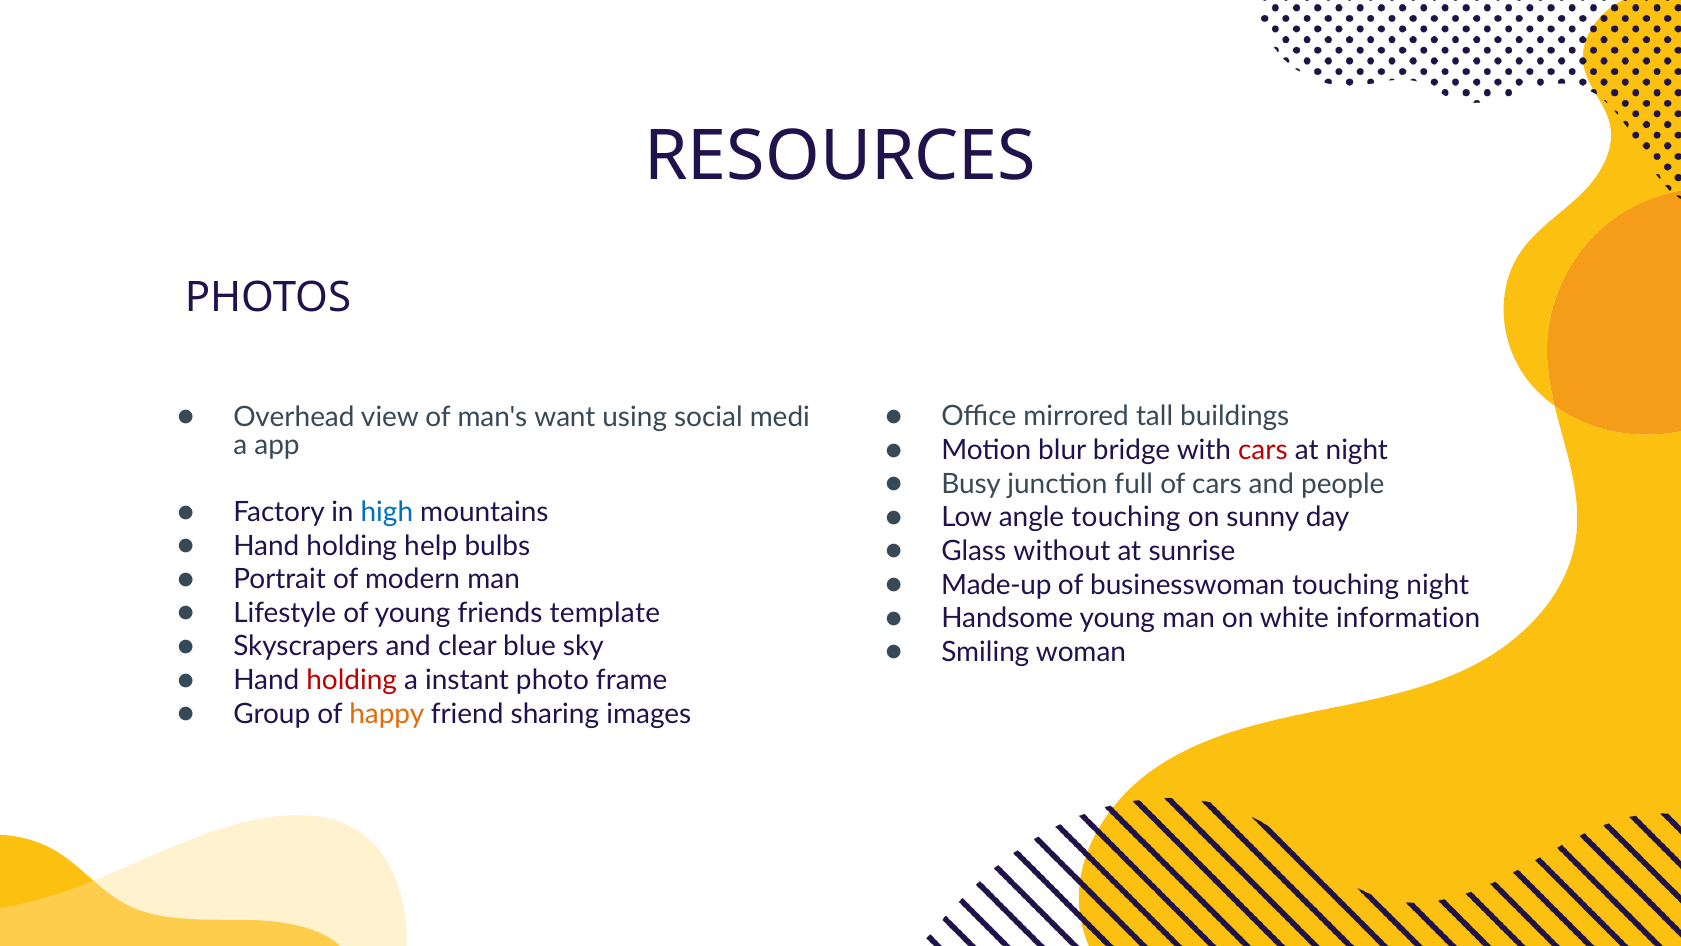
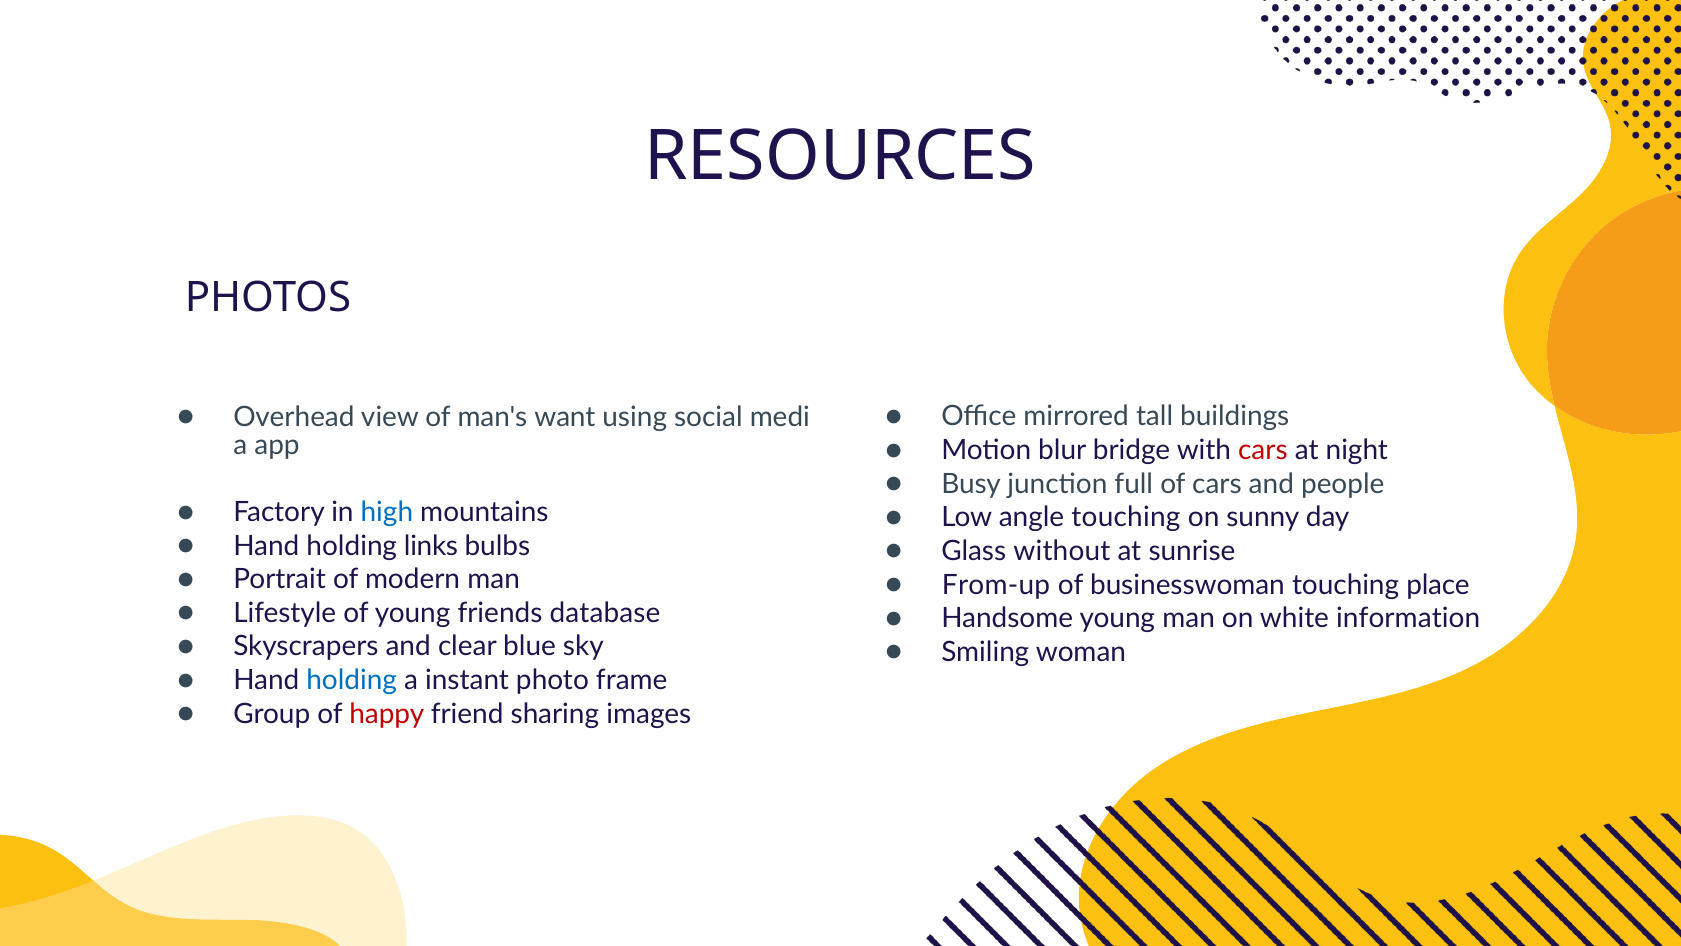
help: help -> links (431, 546)
Made-up: Made-up -> From-up (996, 585)
touching night: night -> place (1438, 585)
template: template -> database (605, 613)
holding colour: red -> blue (352, 680)
happy colour: orange -> red (387, 714)
